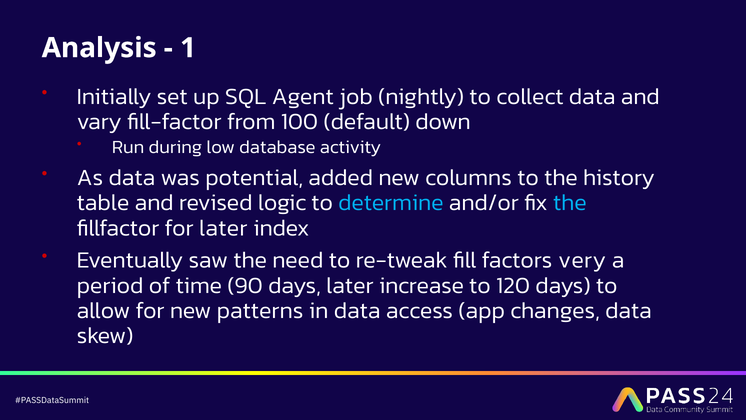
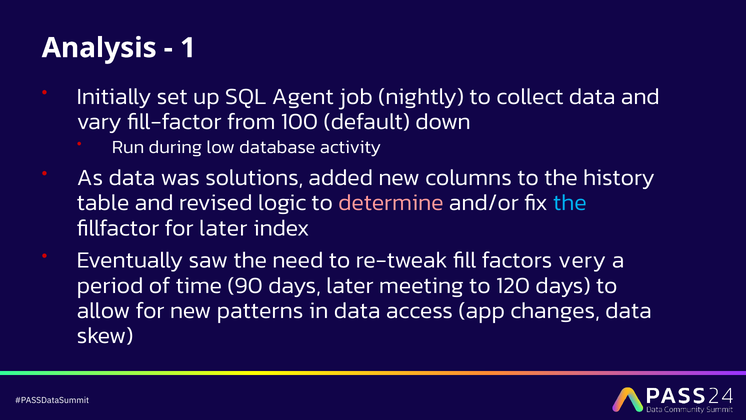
potential: potential -> solutions (254, 177)
determine colour: light blue -> pink (391, 203)
increase: increase -> meeting (421, 285)
